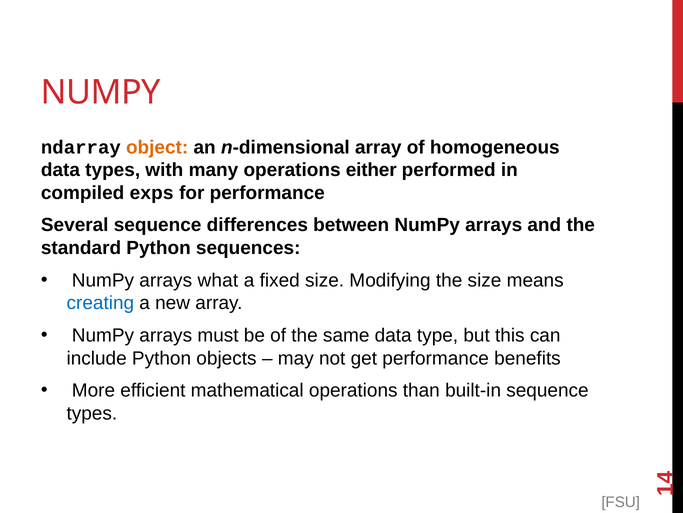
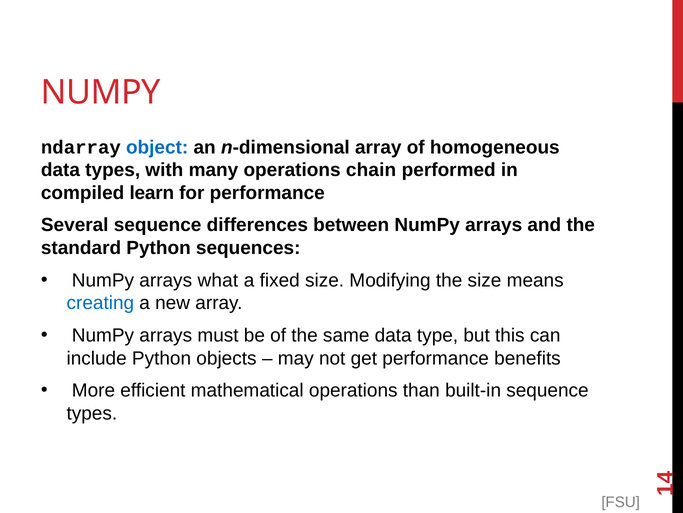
object colour: orange -> blue (157, 147)
either: either -> chain (371, 170)
exps: exps -> learn (152, 193)
